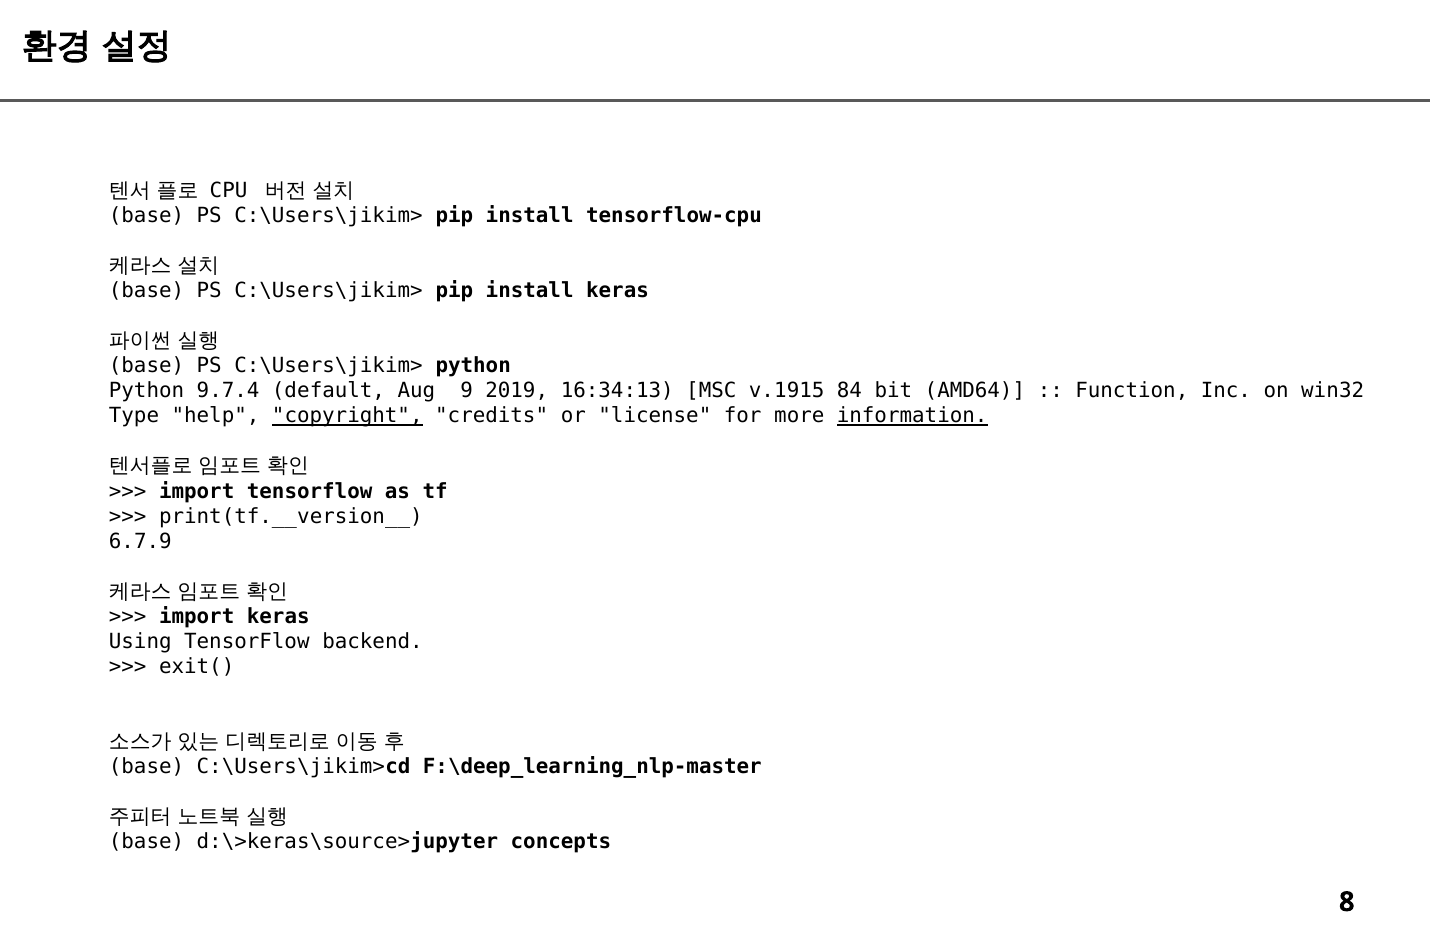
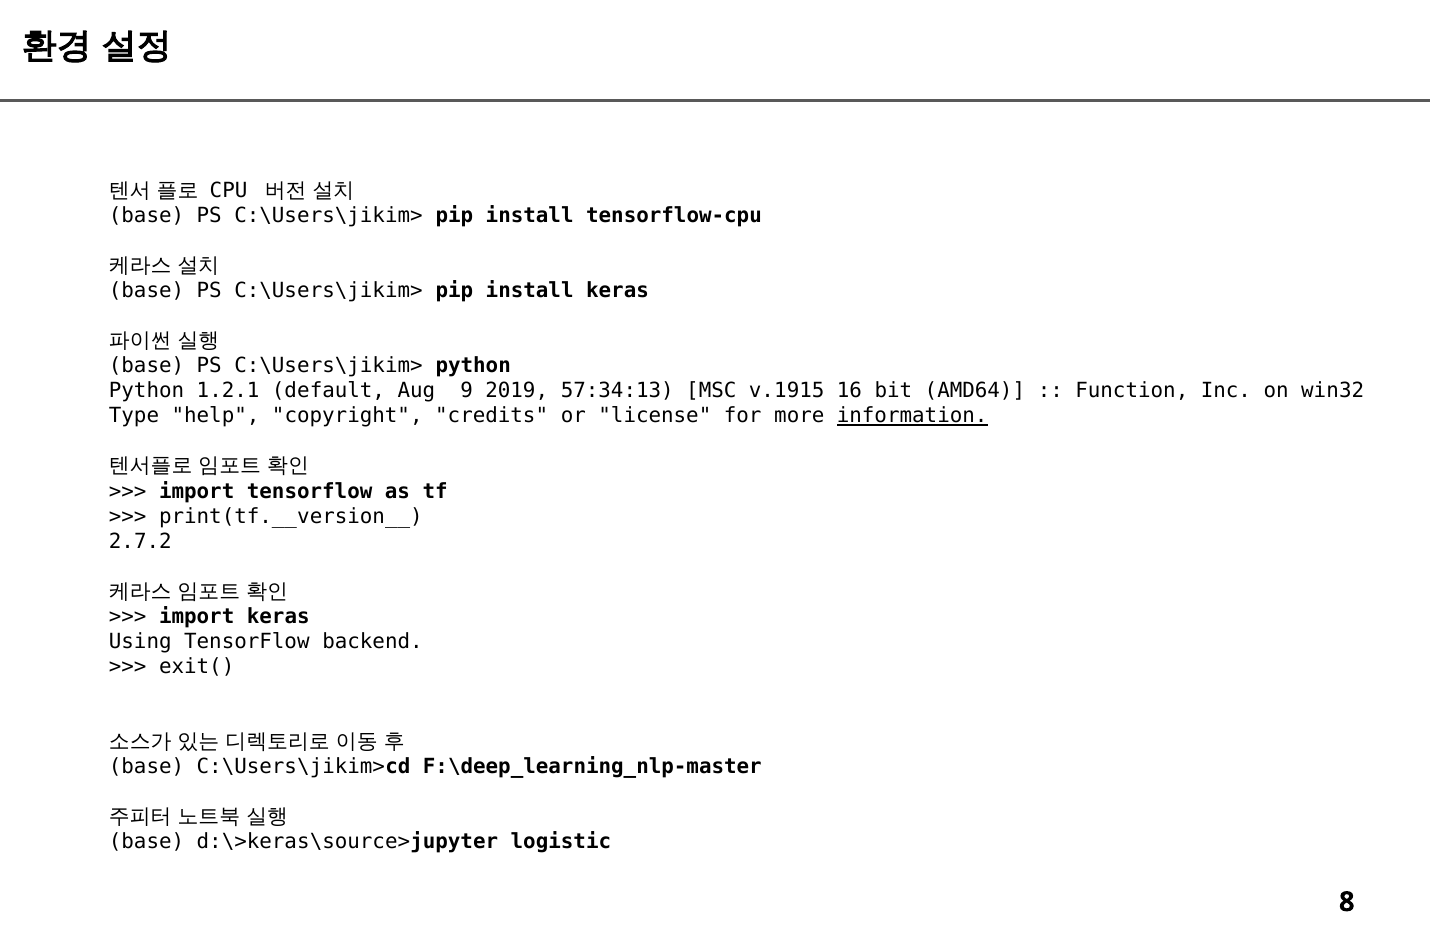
9.7.4: 9.7.4 -> 1.2.1 (228, 391)
16:34:13: 16:34:13 -> 57:34:13 (617, 391)
84: 84 -> 16 (849, 391)
copyright underline: present -> none (347, 416)
6.7.9: 6.7.9 -> 2.7.2 (140, 541)
concepts: concepts -> logistic (561, 841)
